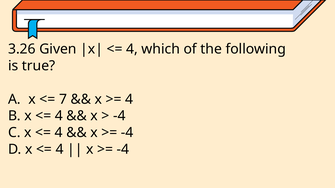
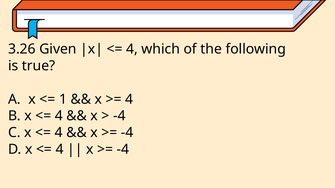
7: 7 -> 1 (63, 99)
